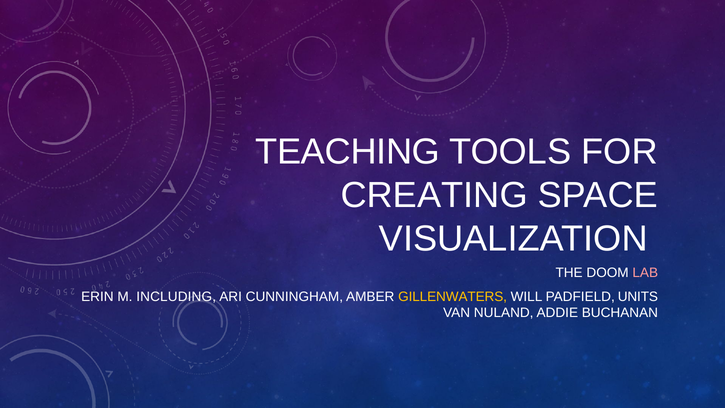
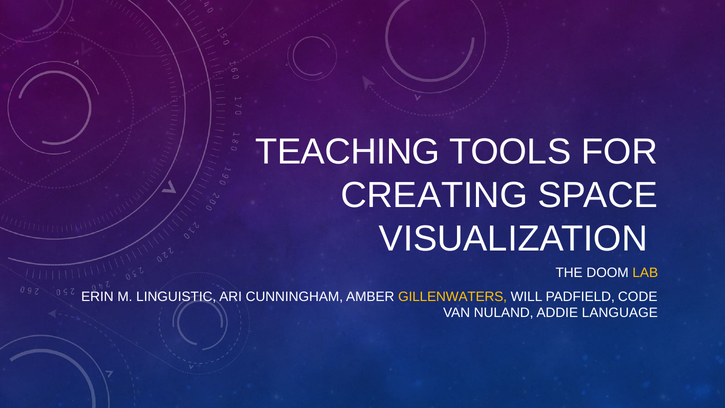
LAB colour: pink -> yellow (645, 273)
INCLUDING: INCLUDING -> LINGUISTIC (176, 297)
UNITS: UNITS -> CODE (638, 297)
BUCHANAN: BUCHANAN -> LANGUAGE (620, 313)
